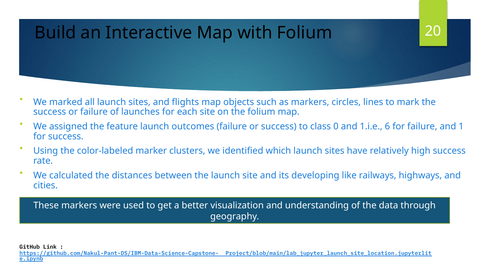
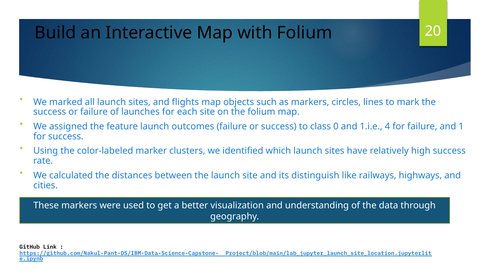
6: 6 -> 4 (387, 126)
developing: developing -> distinguish (315, 175)
